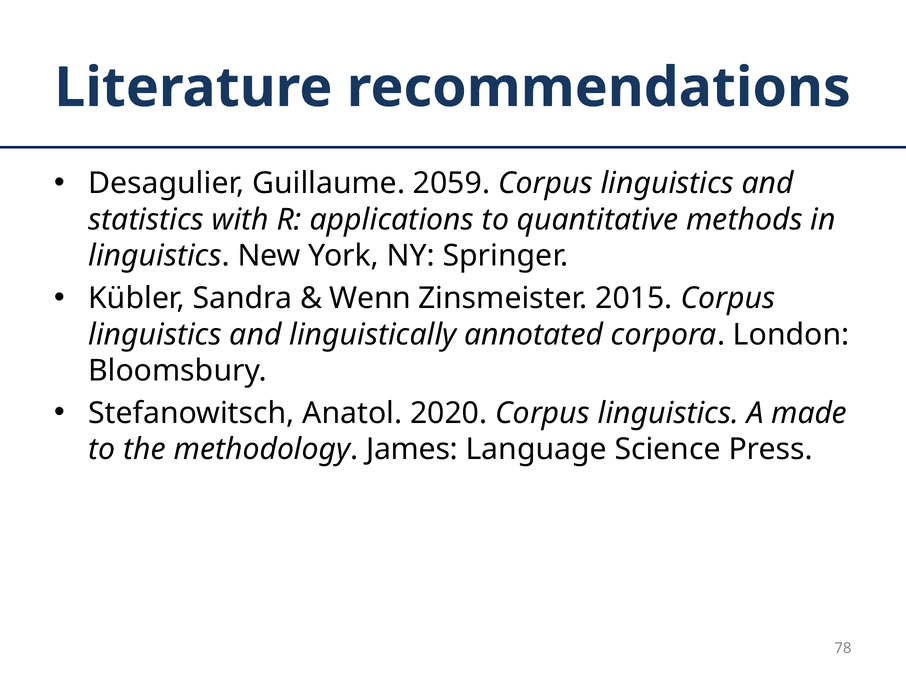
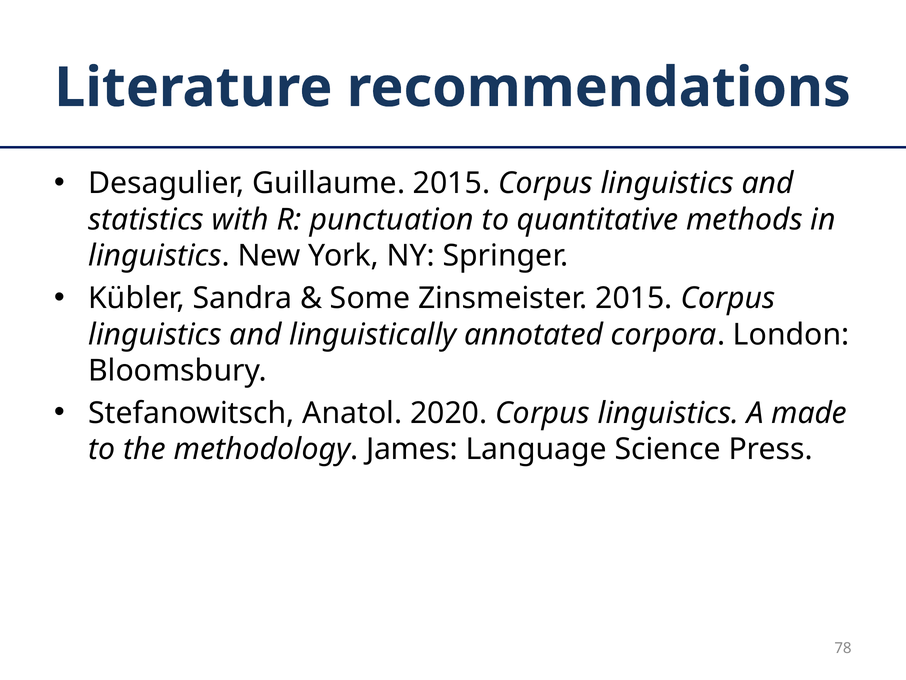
Guillaume 2059: 2059 -> 2015 (452, 183)
applications: applications -> punctuation (392, 220)
Wenn: Wenn -> Some (370, 298)
